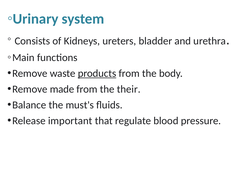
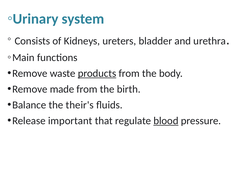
their: their -> birth (129, 90)
must's: must's -> their's (80, 105)
blood underline: none -> present (166, 121)
